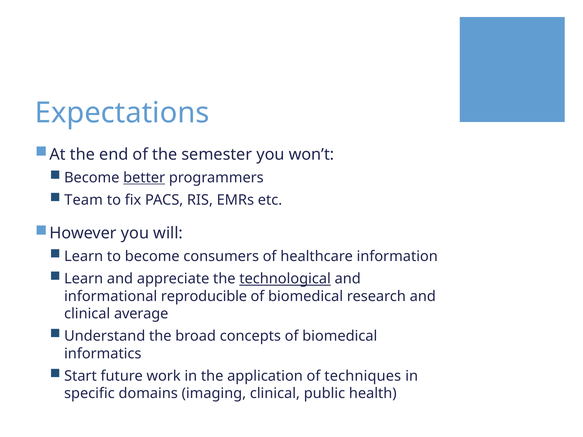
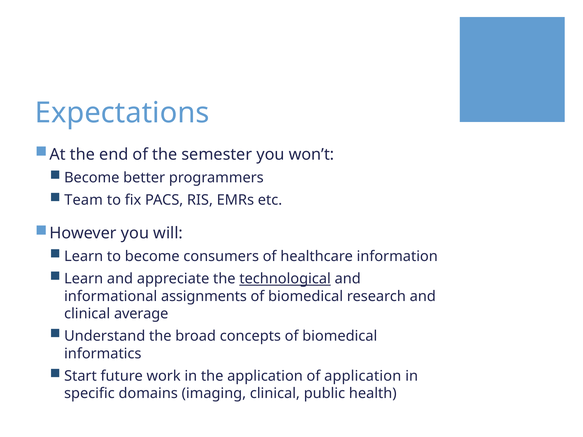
better underline: present -> none (144, 178)
reproducible: reproducible -> assignments (204, 296)
of techniques: techniques -> application (363, 376)
